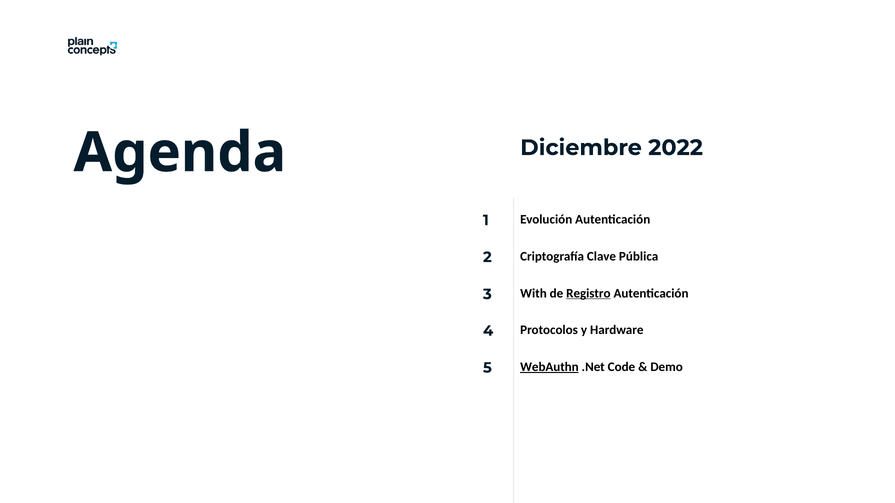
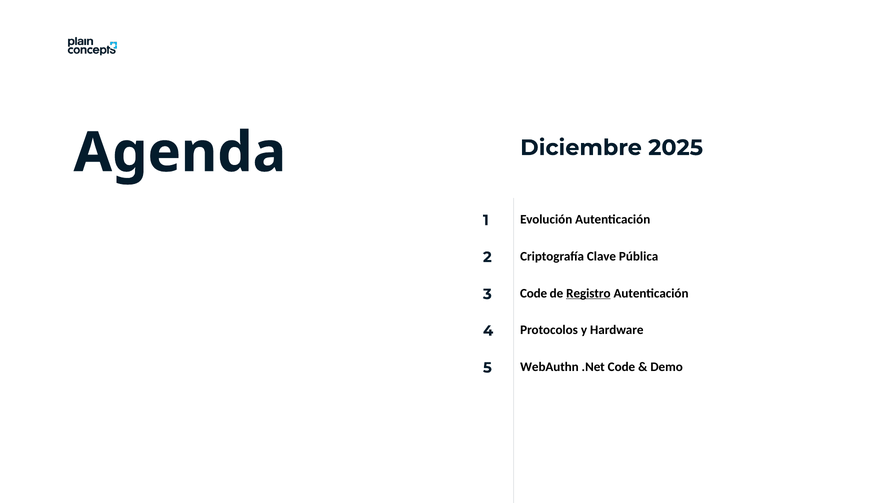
2022: 2022 -> 2025 (676, 148)
With: With -> Code (534, 293)
WebAuthn underline: present -> none (549, 367)
